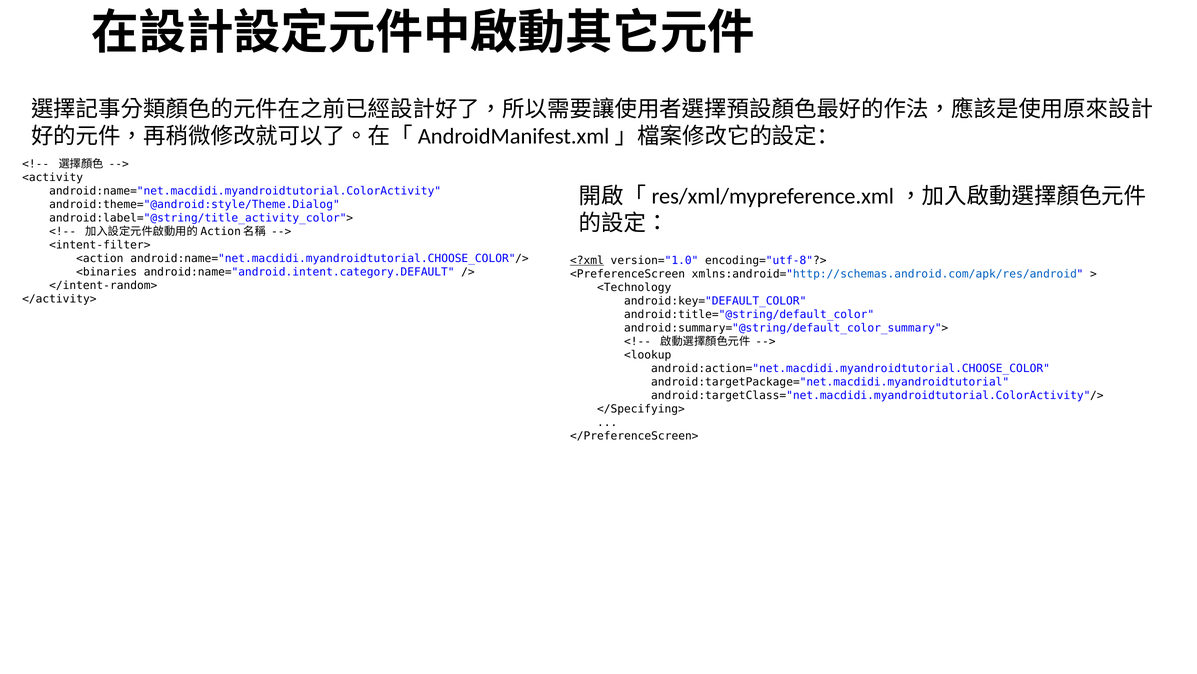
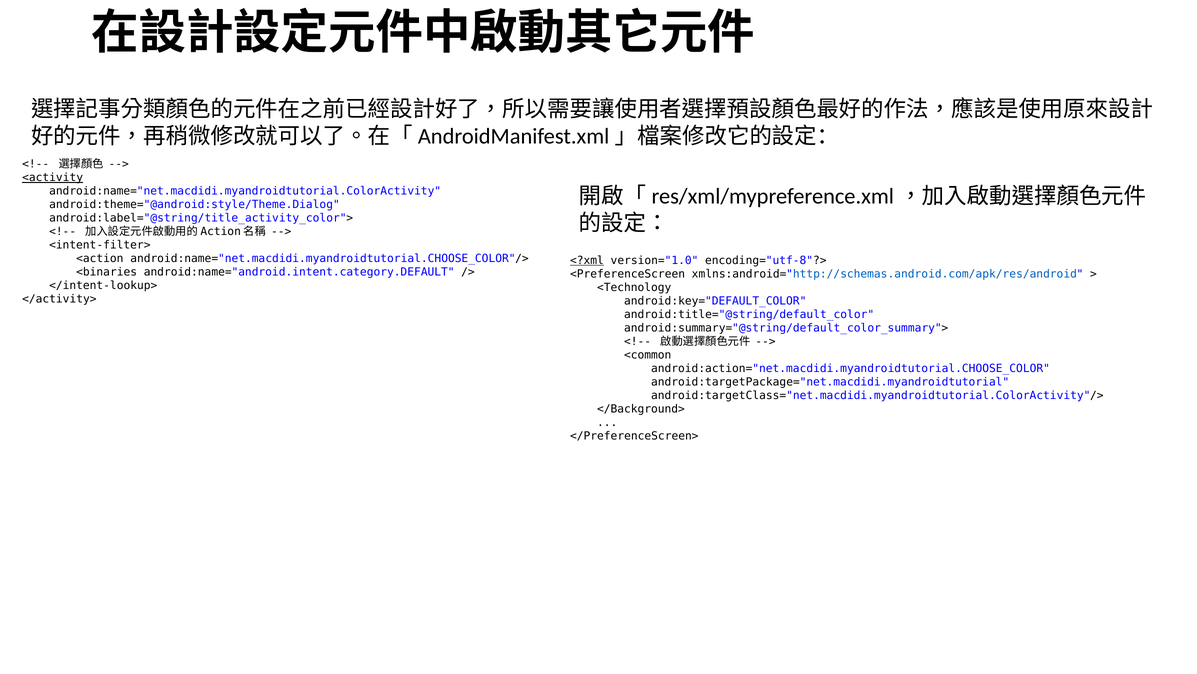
<activity underline: none -> present (53, 177)
</intent-random>: </intent-random> -> </intent-lookup> (103, 285)
<lookup: <lookup -> <common (648, 355)
</Specifying>: </Specifying> -> </Background> (641, 409)
